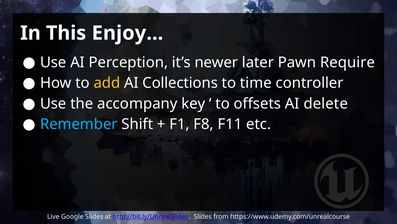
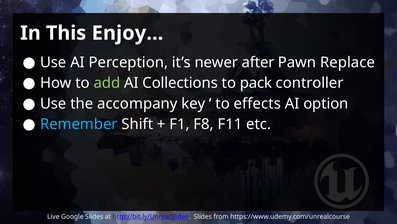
later: later -> after (258, 62)
Require: Require -> Replace (348, 62)
add colour: yellow -> light green (107, 83)
time: time -> pack (256, 83)
offsets: offsets -> effects (257, 103)
delete: delete -> option (326, 103)
